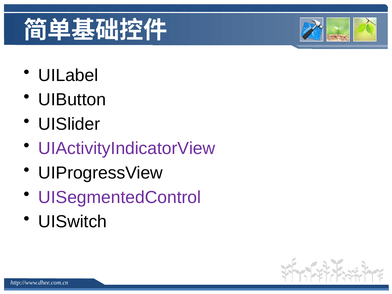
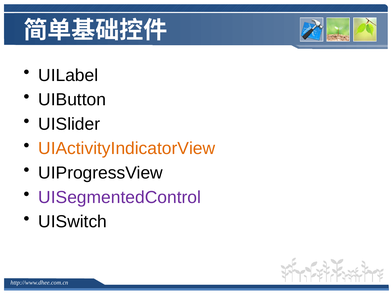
UIActivityIndicatorView colour: purple -> orange (127, 148)
